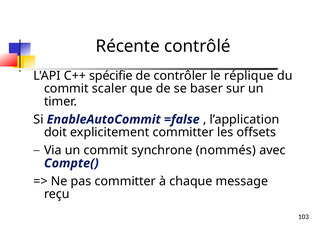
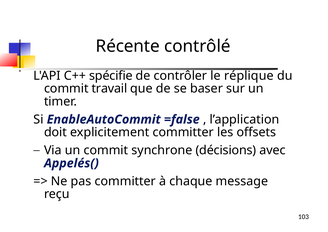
scaler: scaler -> travail (109, 89)
nommés: nommés -> décisions (226, 150)
Compte(: Compte( -> Appelés( (71, 163)
